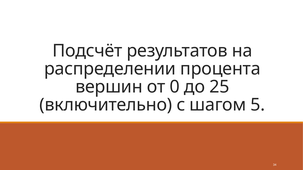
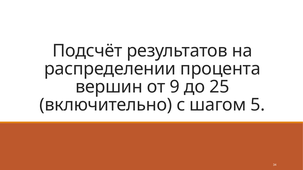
0: 0 -> 9 (175, 87)
